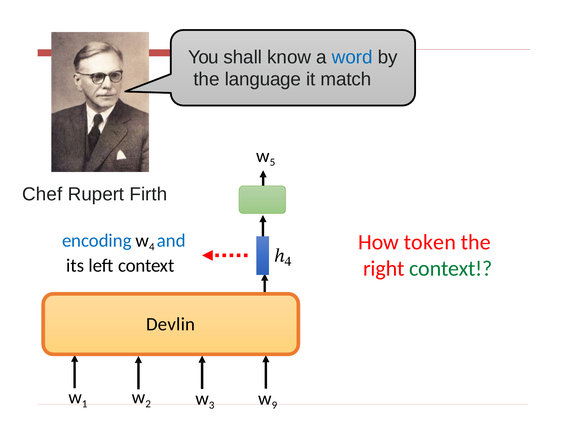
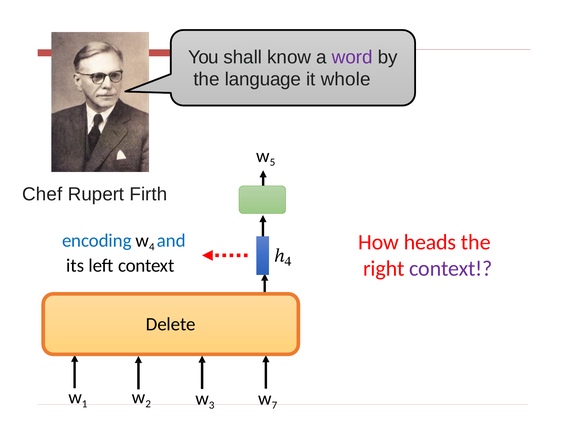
word colour: blue -> purple (352, 57)
match: match -> whole (346, 79)
token: token -> heads (430, 242)
context colour: green -> purple (451, 268)
Devlin: Devlin -> Delete (171, 324)
9: 9 -> 7 (274, 405)
